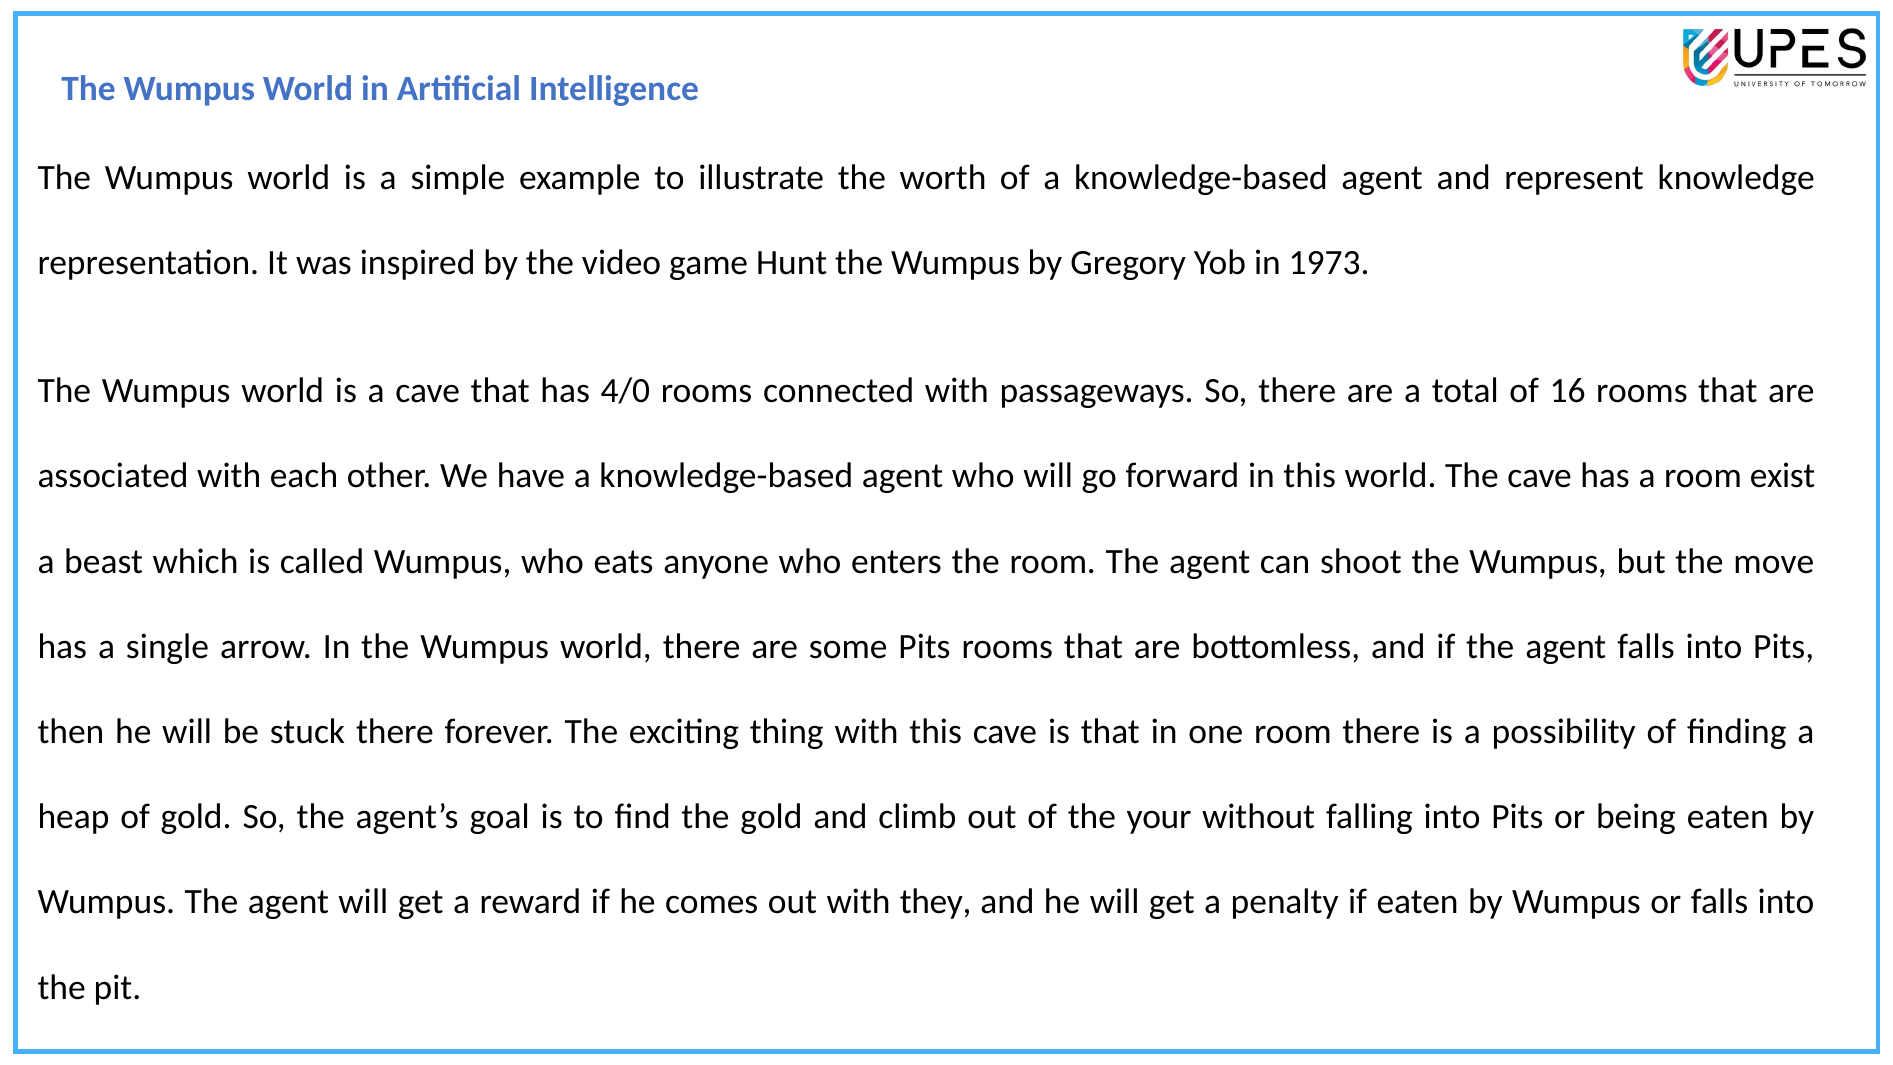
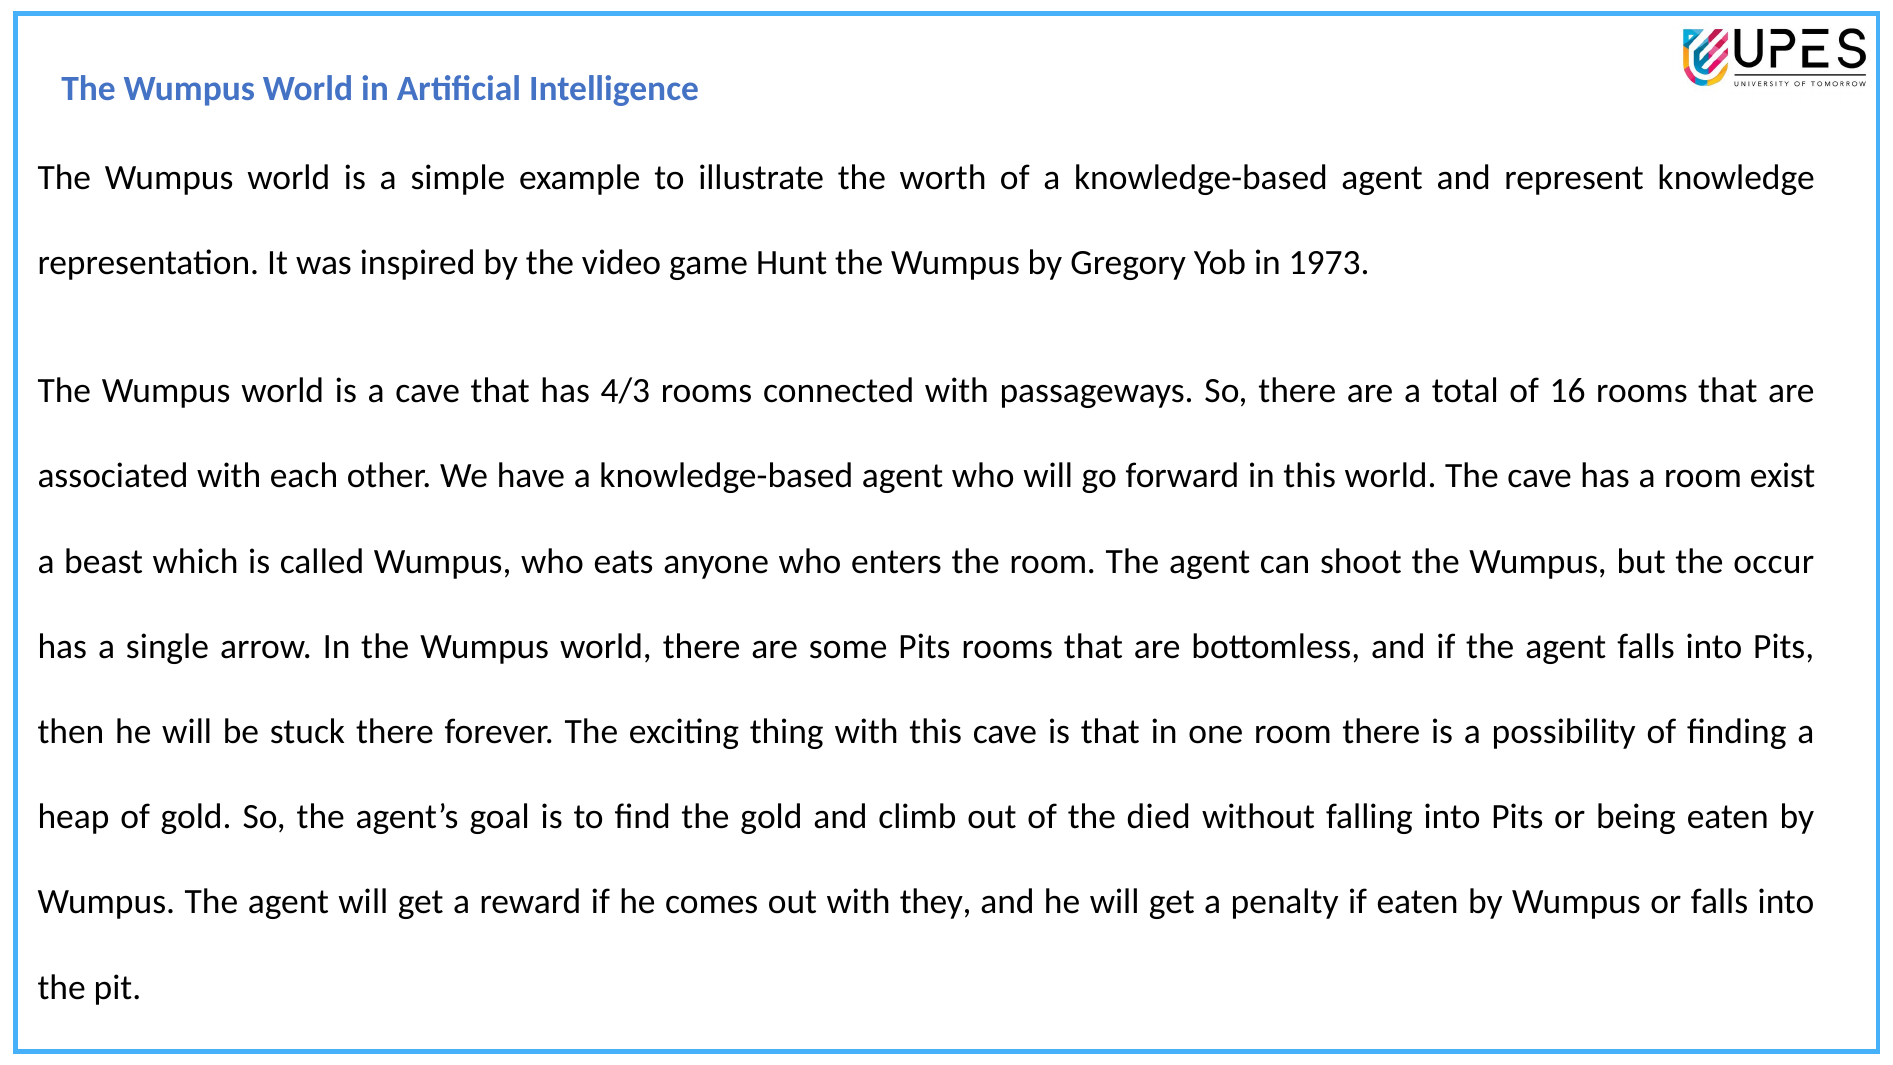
4/0: 4/0 -> 4/3 (625, 391)
move: move -> occur (1774, 561)
your: your -> died (1159, 817)
